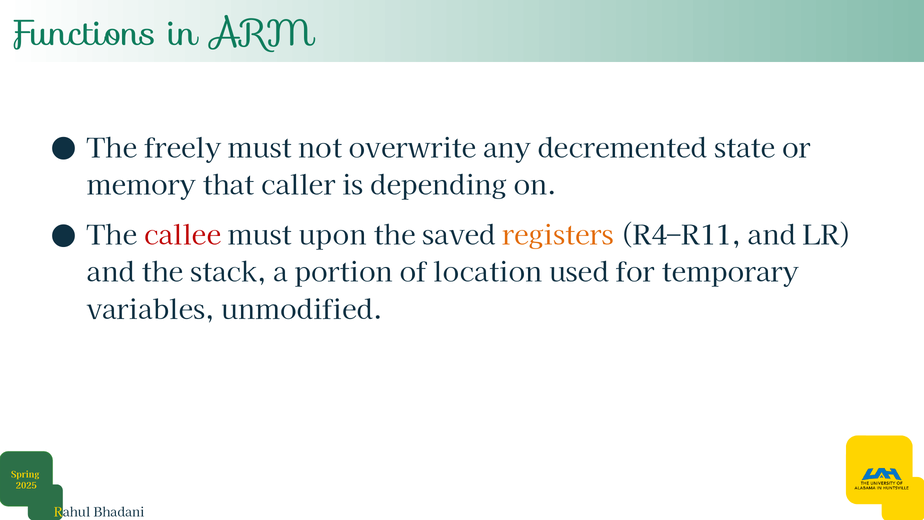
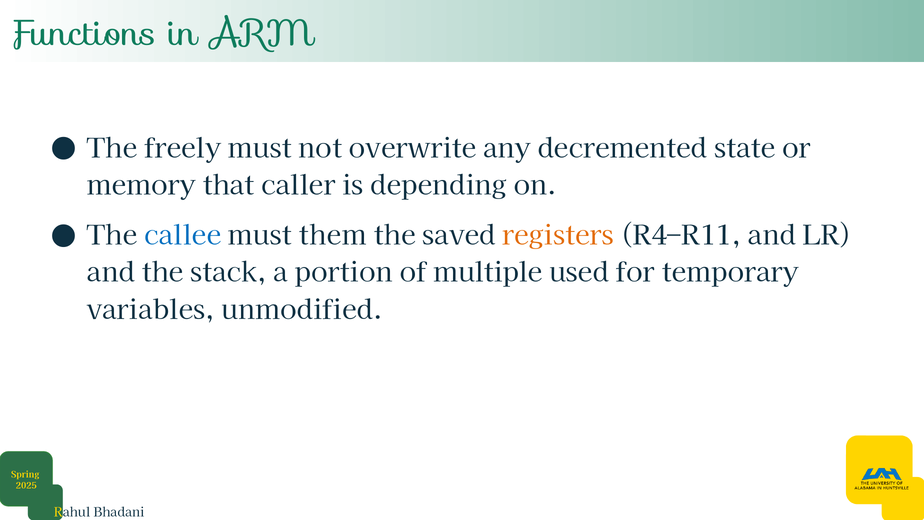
callee colour: red -> blue (183, 236)
upon: upon -> them (333, 236)
location: location -> multiple (488, 273)
